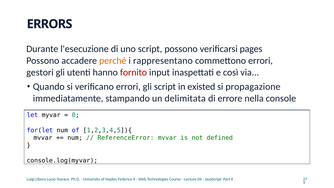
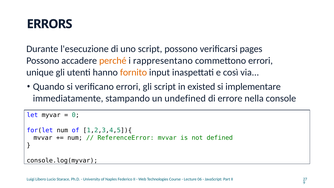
gestori: gestori -> unique (40, 72)
fornito colour: red -> orange (133, 72)
propagazione: propagazione -> implementare (253, 87)
delimitata: delimitata -> undefined (185, 98)
